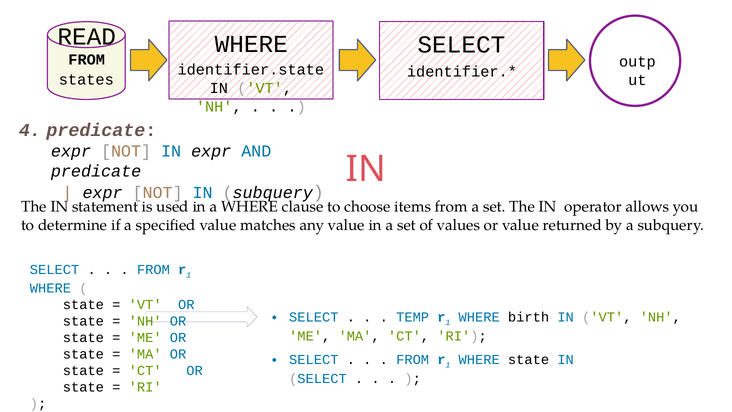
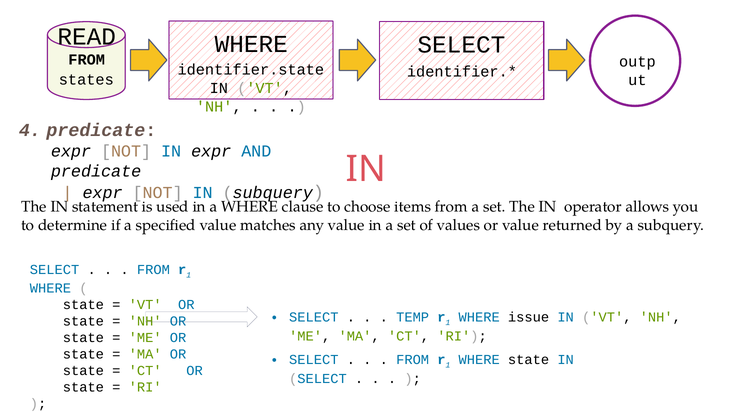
birth: birth -> issue (529, 317)
